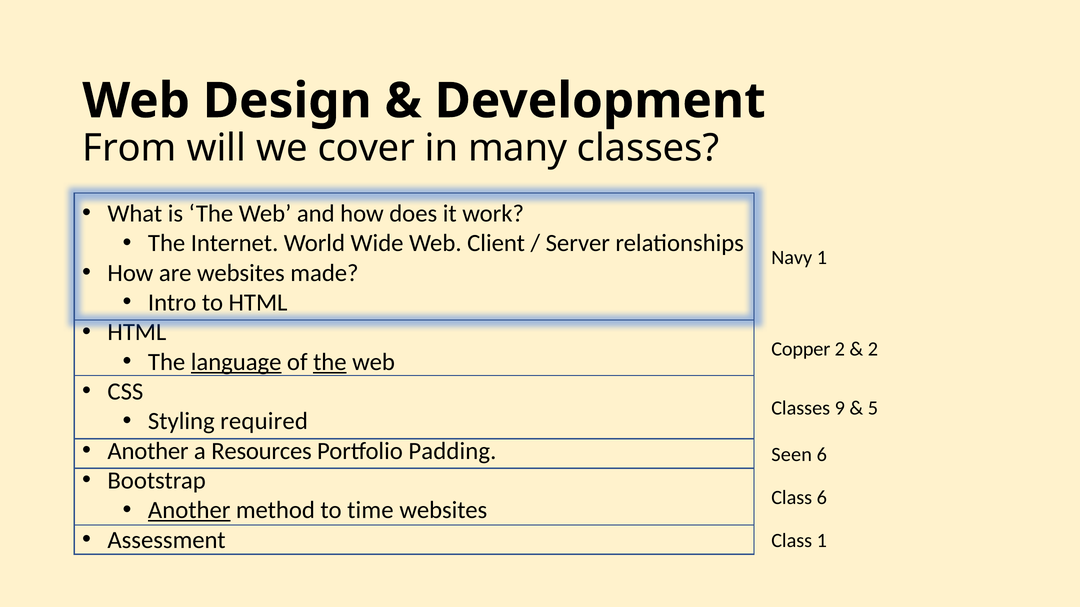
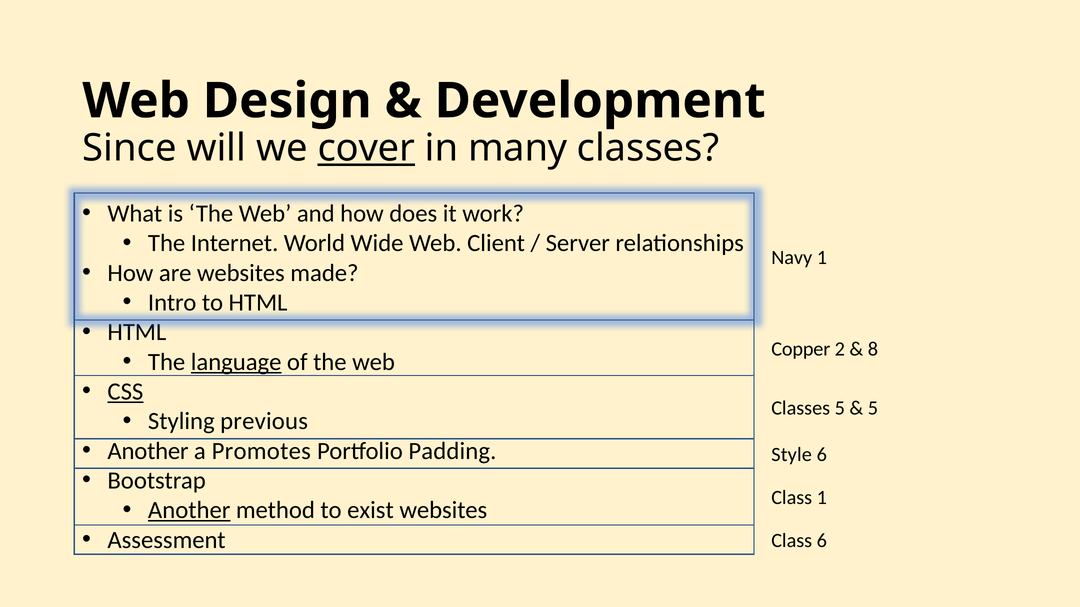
From: From -> Since (129, 148)
cover underline: none -> present (366, 148)
2: 2 -> 8 (873, 349)
the underline: present -> none (330, 362)
CSS underline: none -> present (125, 392)
Classes 9: 9 -> 5 (840, 409)
required: required -> previous (264, 422)
Resources: Resources -> Promotes (261, 451)
Seen: Seen -> Style (792, 455)
Class 6: 6 -> 1 (822, 498)
time: time -> exist (370, 511)
Class 1: 1 -> 6 (822, 541)
